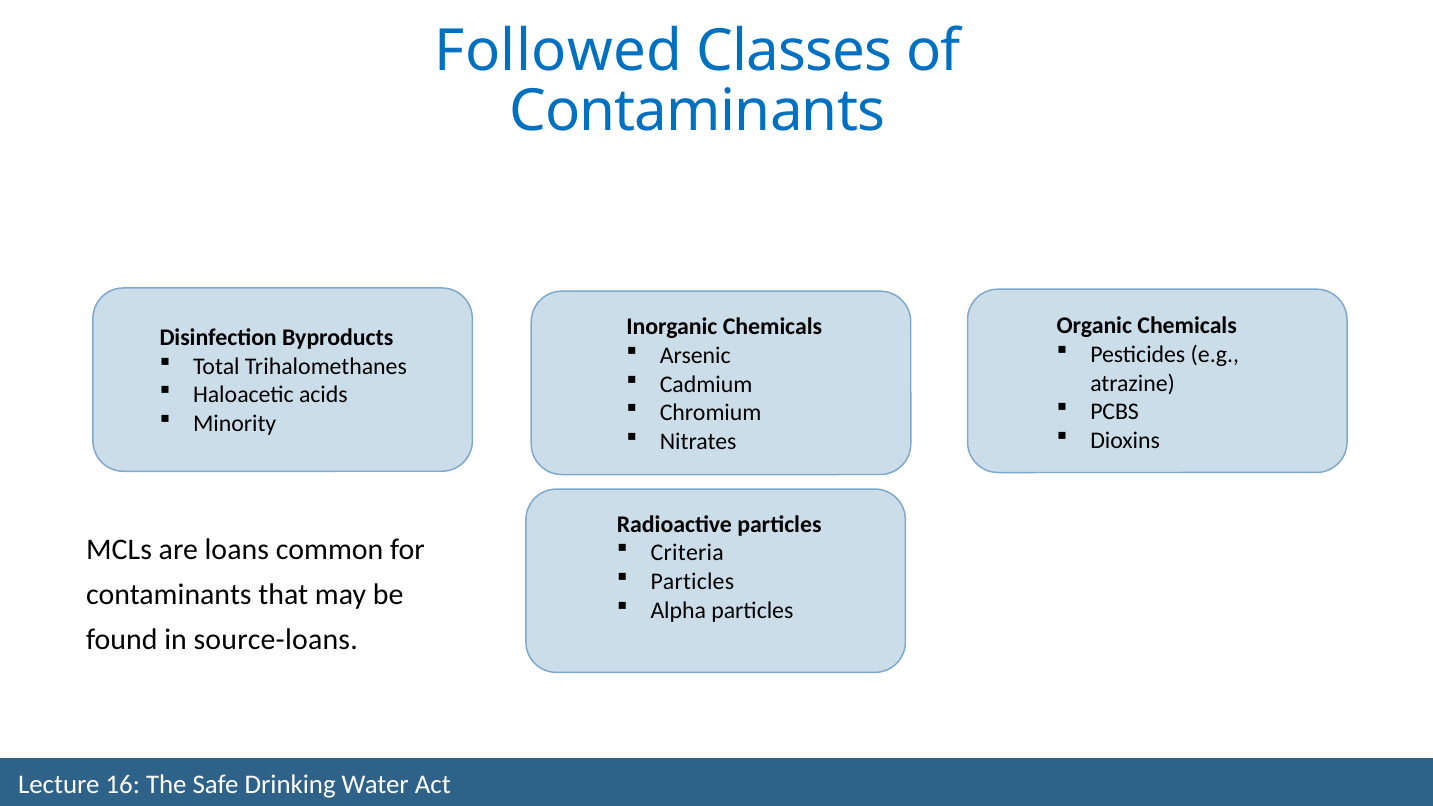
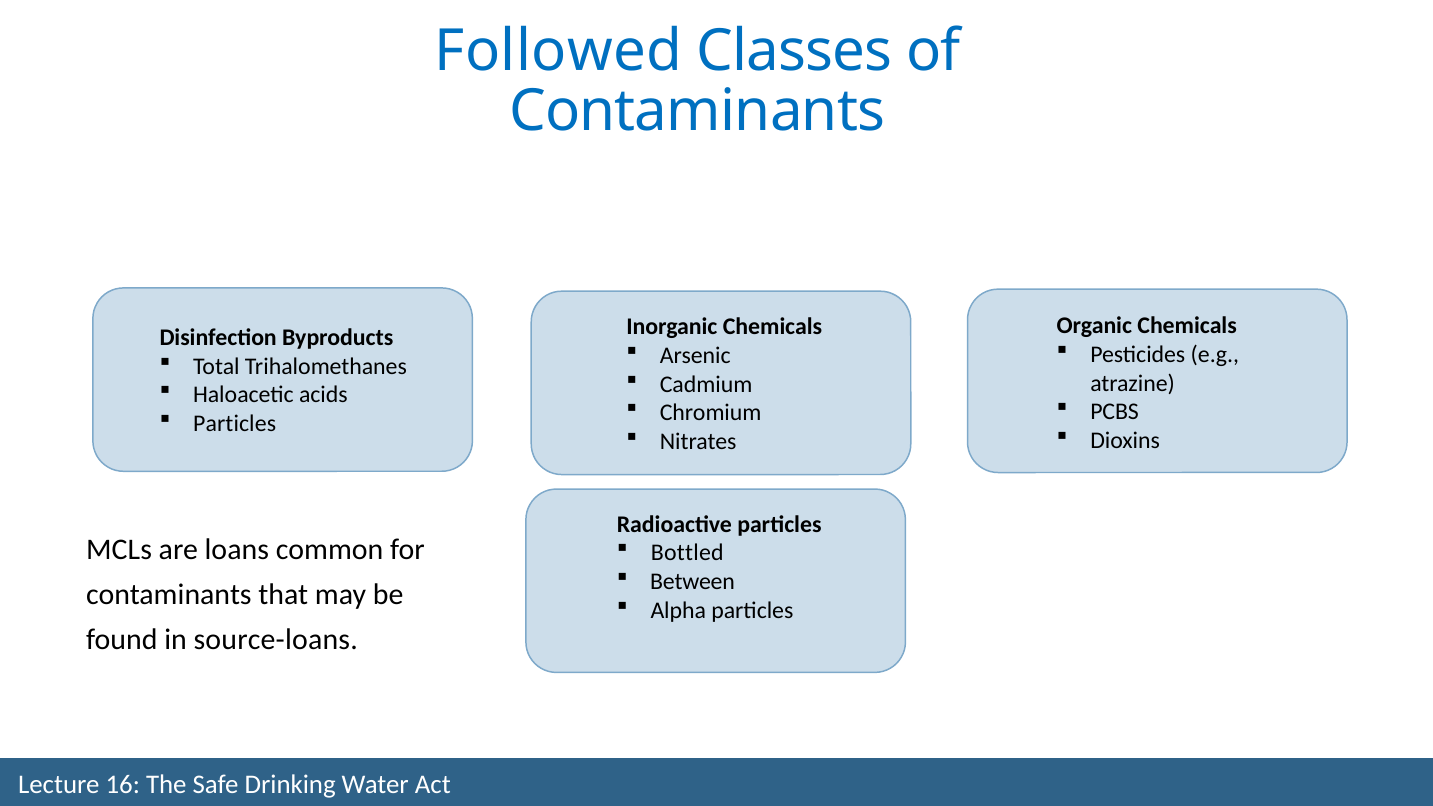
Minority: Minority -> Particles (235, 424)
Criteria: Criteria -> Bottled (687, 553)
Particles: Particles -> Between (693, 582)
